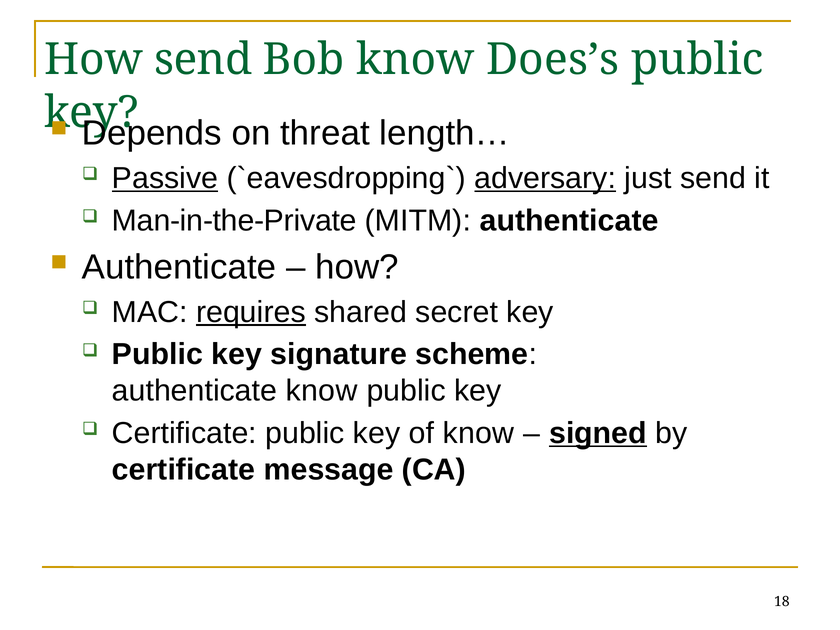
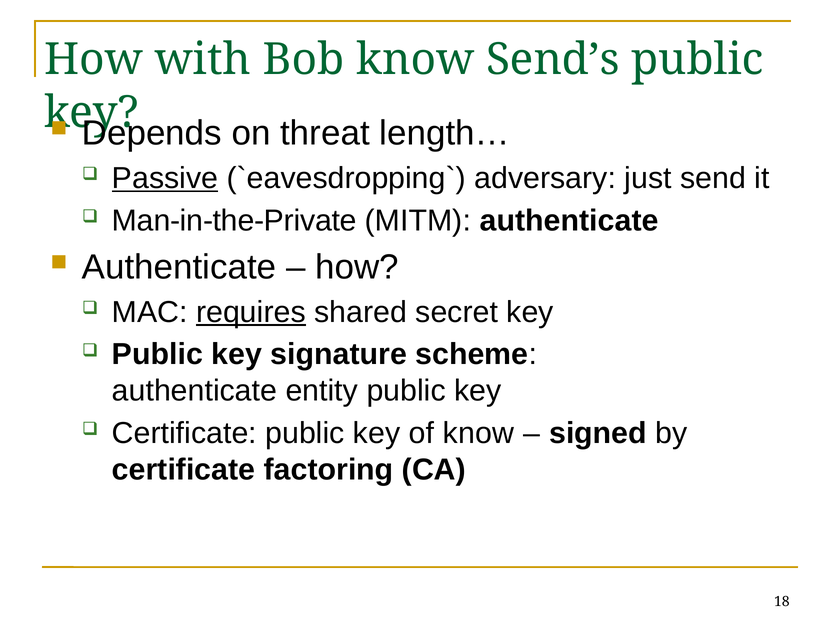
How send: send -> with (203, 59)
Does’s: Does’s -> Send’s (553, 59)
adversary underline: present -> none (545, 178)
authenticate know: know -> entity (322, 391)
signed underline: present -> none (598, 433)
message: message -> factoring (329, 470)
